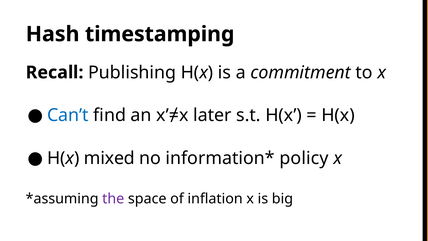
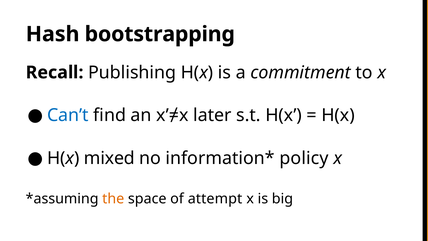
timestamping: timestamping -> bootstrapping (160, 34)
the colour: purple -> orange (113, 198)
inflation: inflation -> attempt (215, 198)
